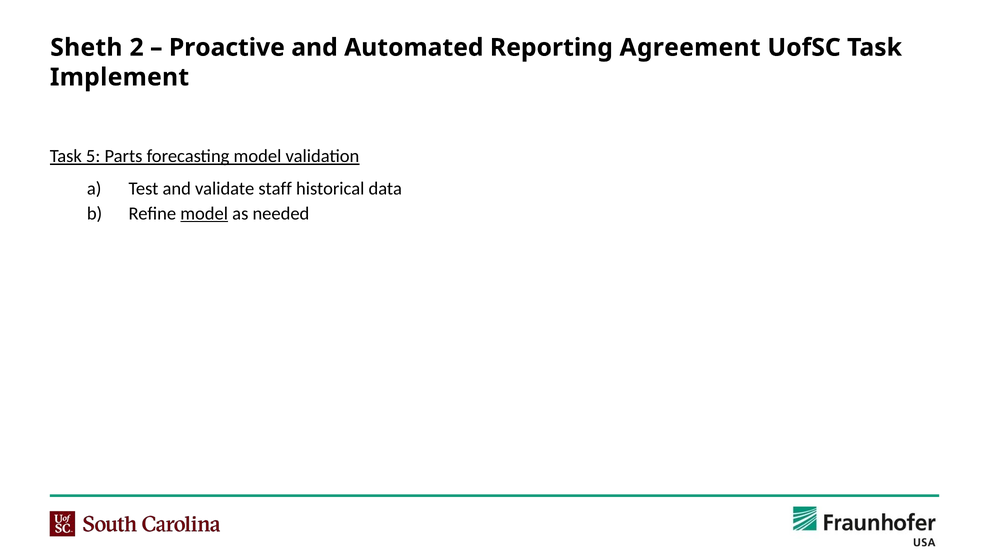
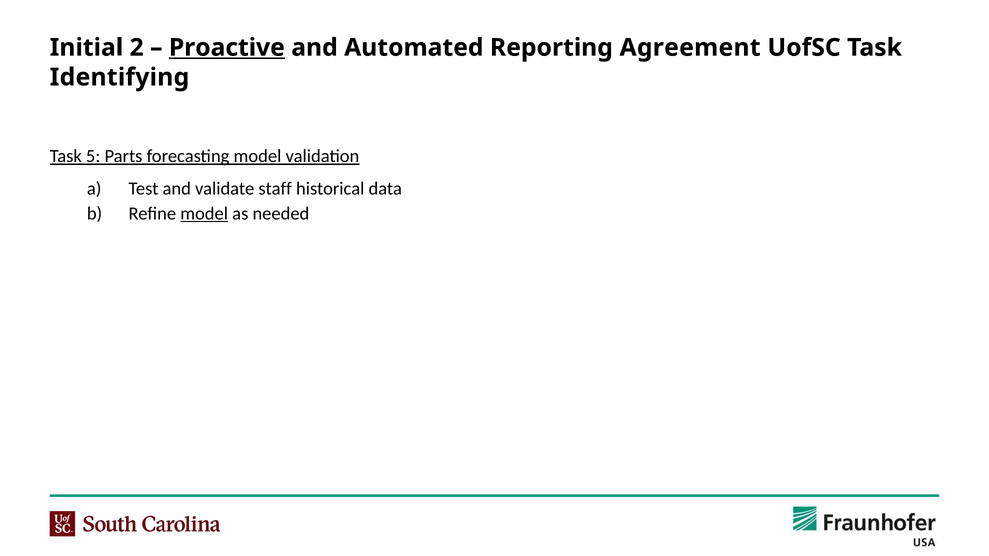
Sheth: Sheth -> Initial (86, 48)
Proactive underline: none -> present (227, 48)
Implement: Implement -> Identifying (120, 77)
